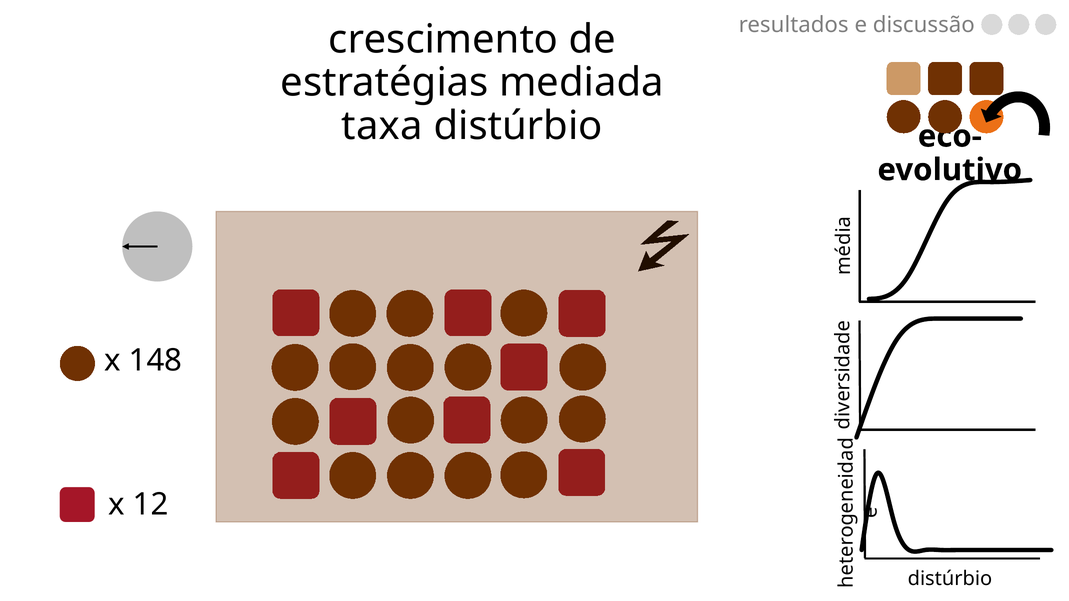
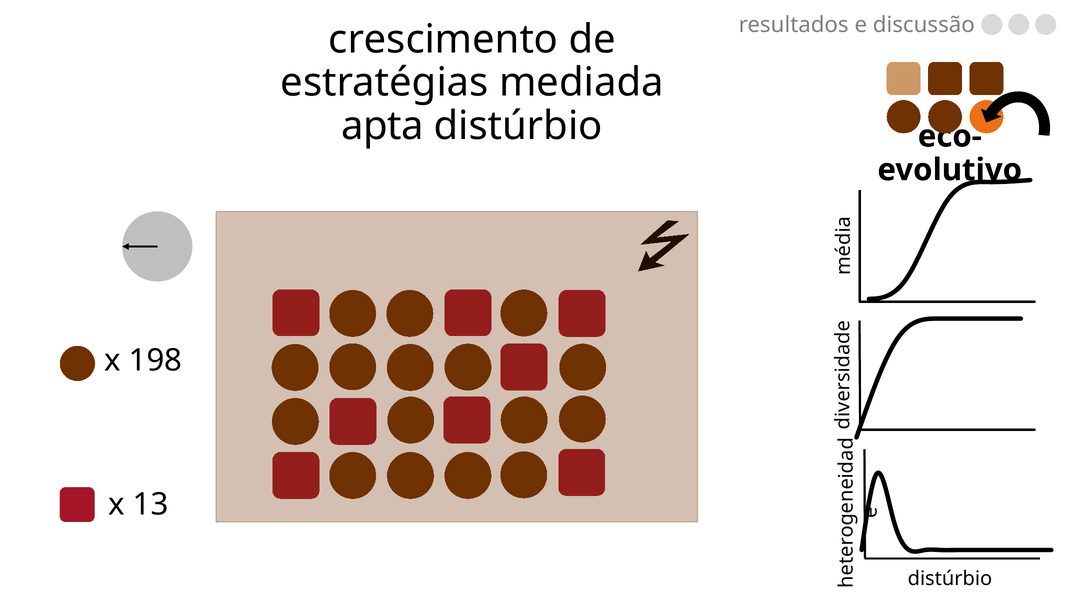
taxa: taxa -> apta (382, 126)
148: 148 -> 198 (156, 361)
12: 12 -> 13 (151, 505)
